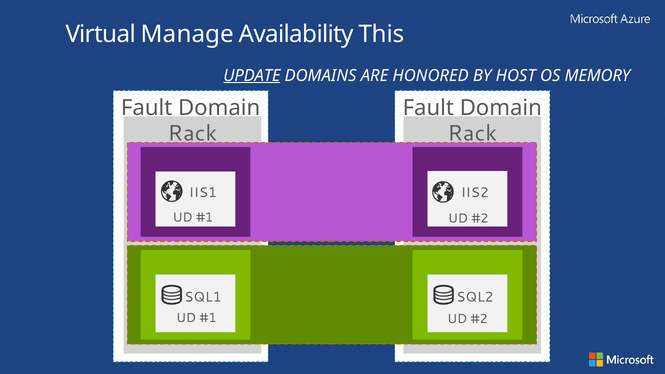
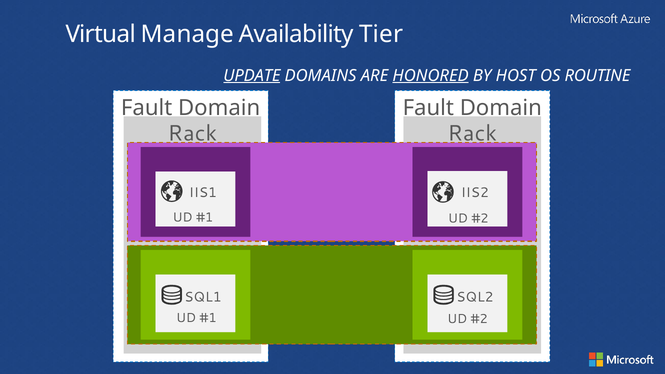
This: This -> Tier (381, 34)
HONORED underline: none -> present (431, 76)
MEMORY: MEMORY -> ROUTINE (597, 76)
